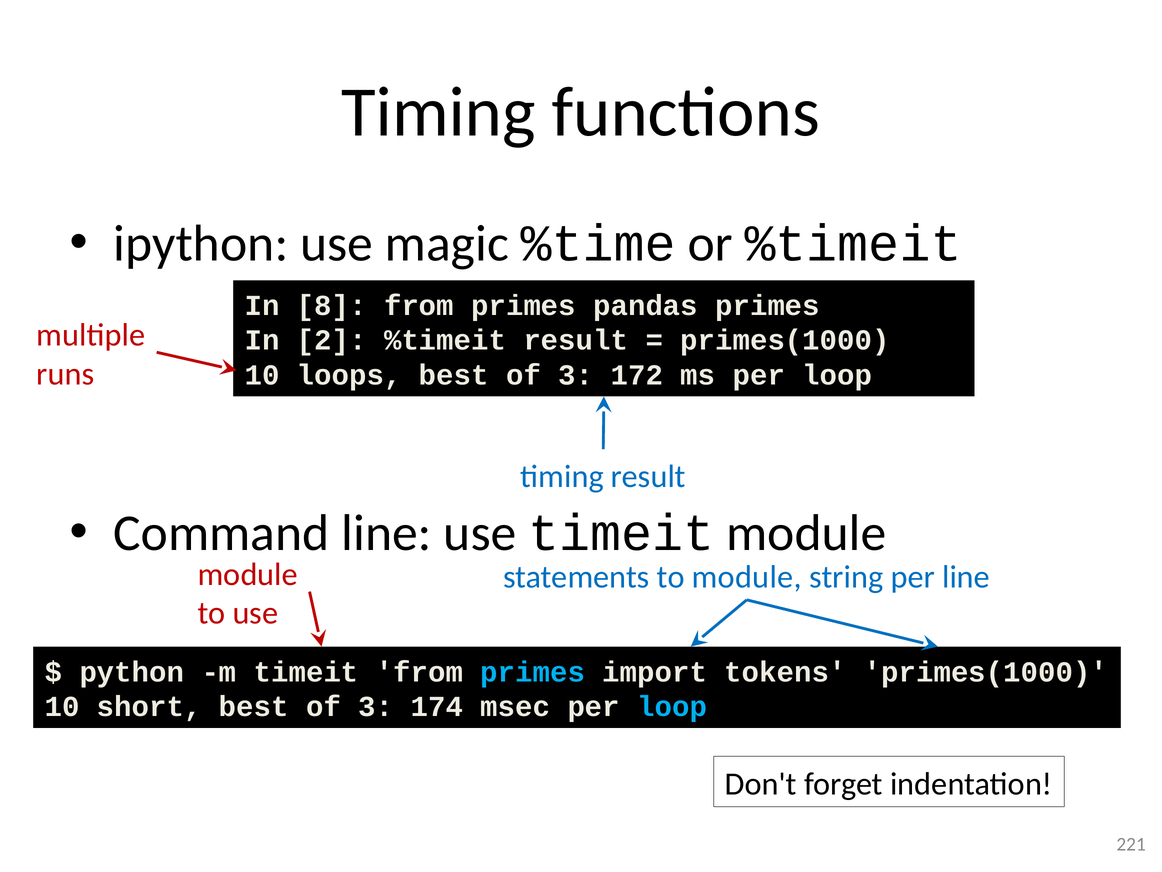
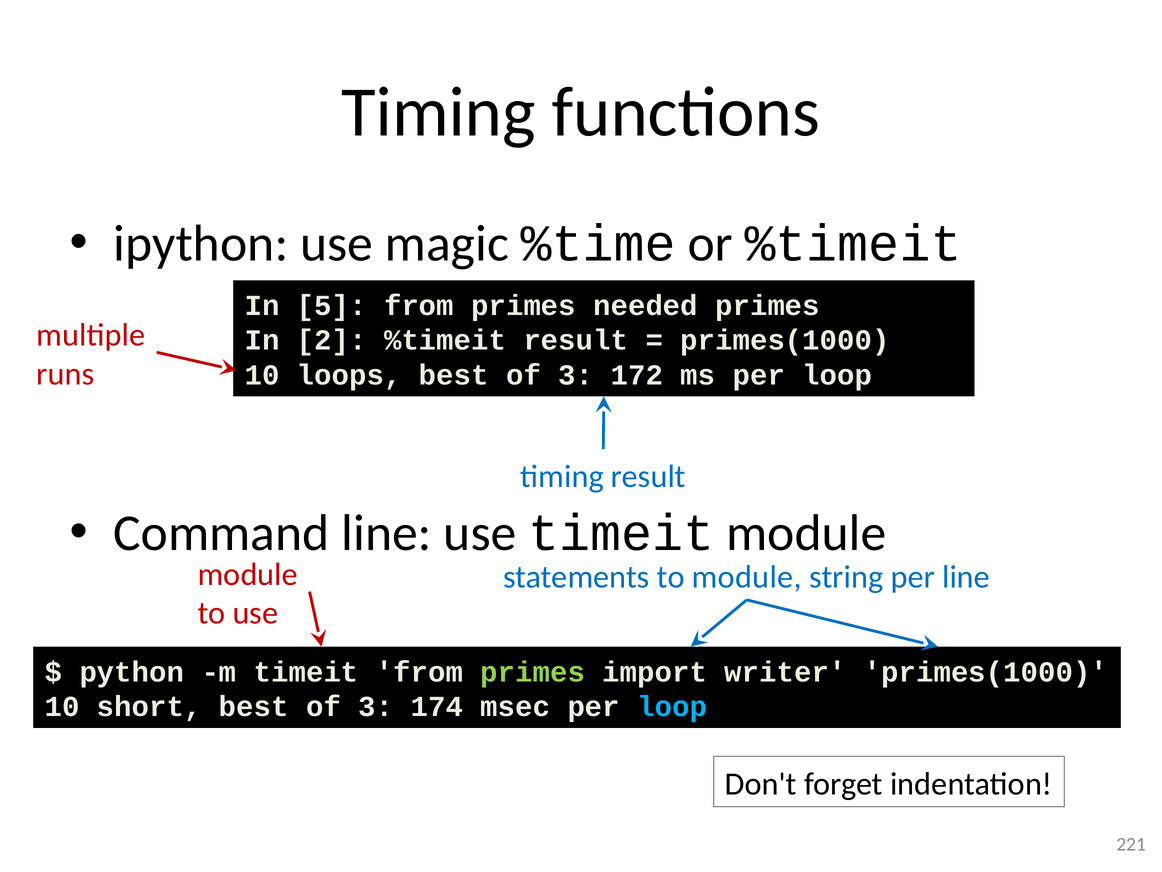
8: 8 -> 5 (332, 305)
pandas: pandas -> needed (646, 305)
primes colour: light blue -> light green (533, 672)
tokens: tokens -> writer (785, 672)
